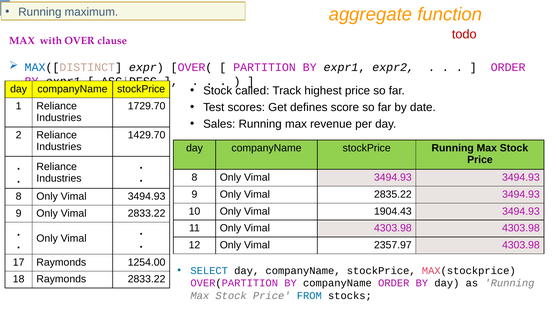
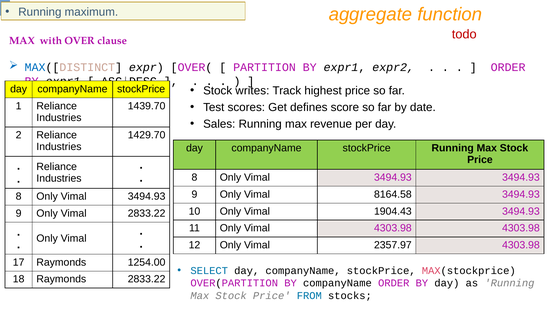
called: called -> writes (252, 91)
1729.70: 1729.70 -> 1439.70 (147, 106)
2835.22: 2835.22 -> 8164.58 (393, 194)
